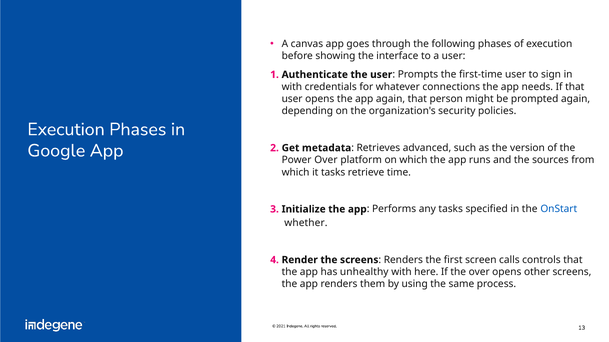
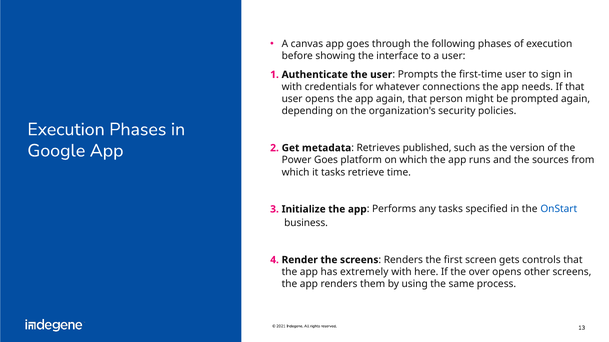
advanced: advanced -> published (427, 148)
Power Over: Over -> Goes (326, 160)
whether: whether -> business (306, 223)
calls: calls -> gets (509, 260)
unhealthy: unhealthy -> extremely (364, 272)
